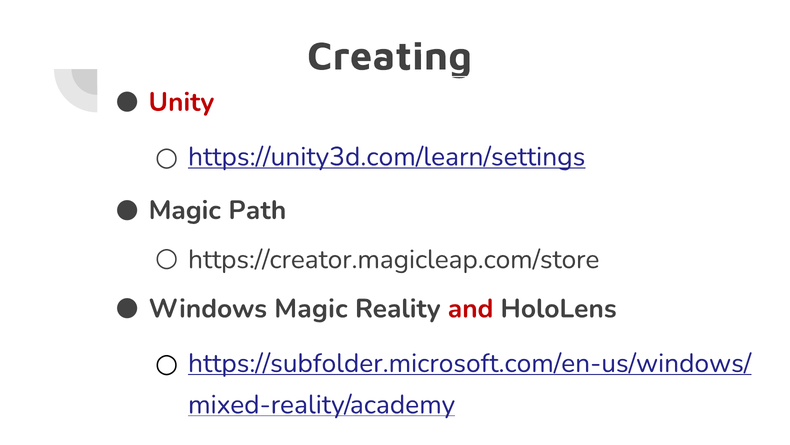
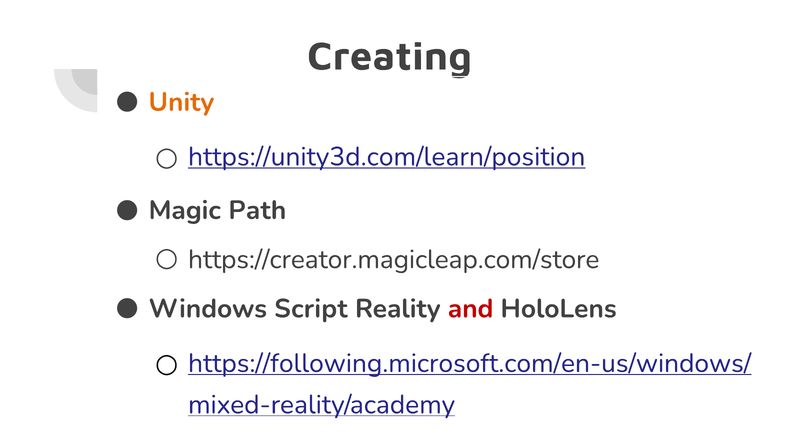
Unity colour: red -> orange (181, 102)
https://unity3d.com/learn/settings: https://unity3d.com/learn/settings -> https://unity3d.com/learn/position (387, 156)
Windows Magic: Magic -> Script (311, 308)
https://subfolder.microsoft.com/en-us/windows/: https://subfolder.microsoft.com/en-us/windows/ -> https://following.microsoft.com/en-us/windows/ (470, 363)
